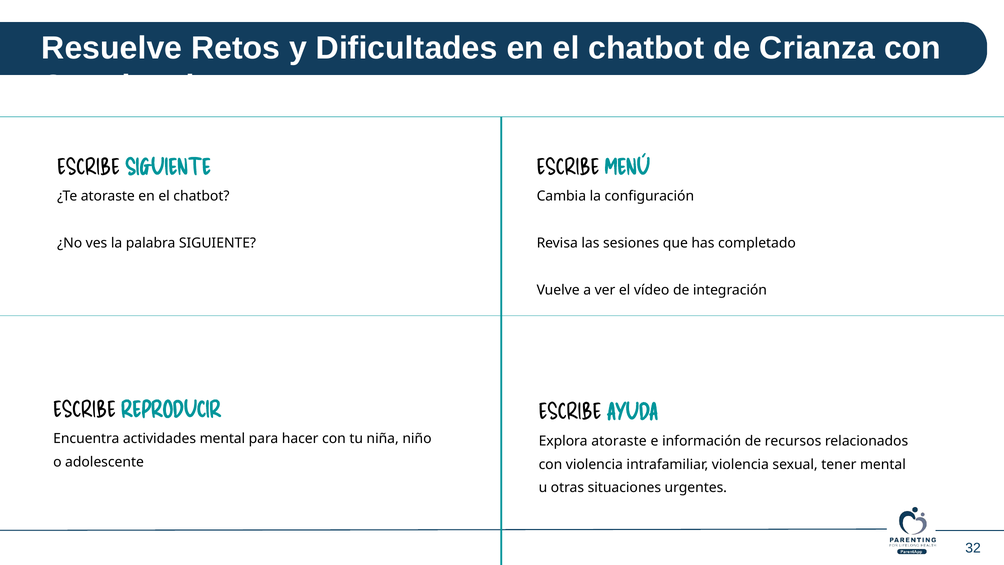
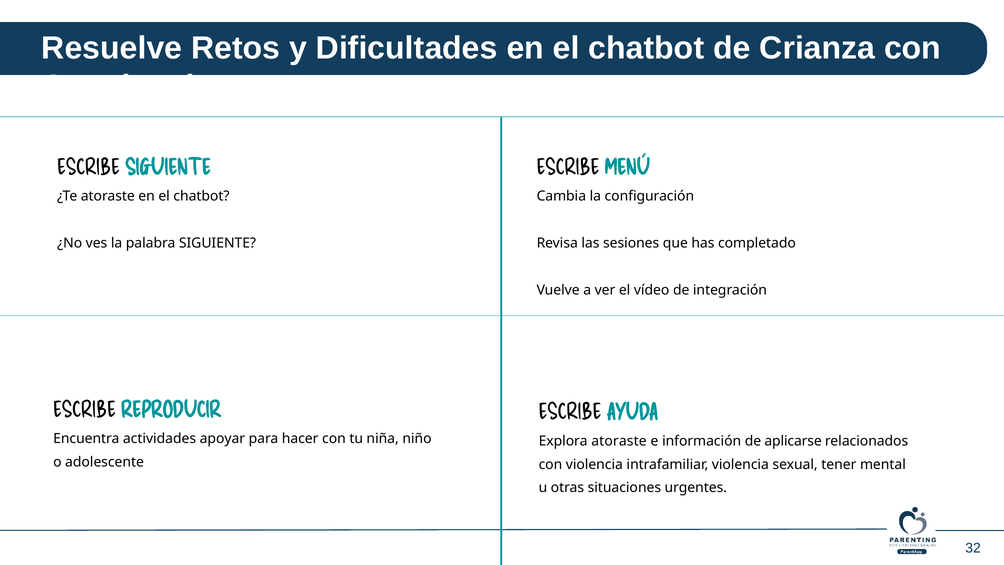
actividades mental: mental -> apoyar (222, 438)
recursos: recursos -> aplicarse (793, 441)
